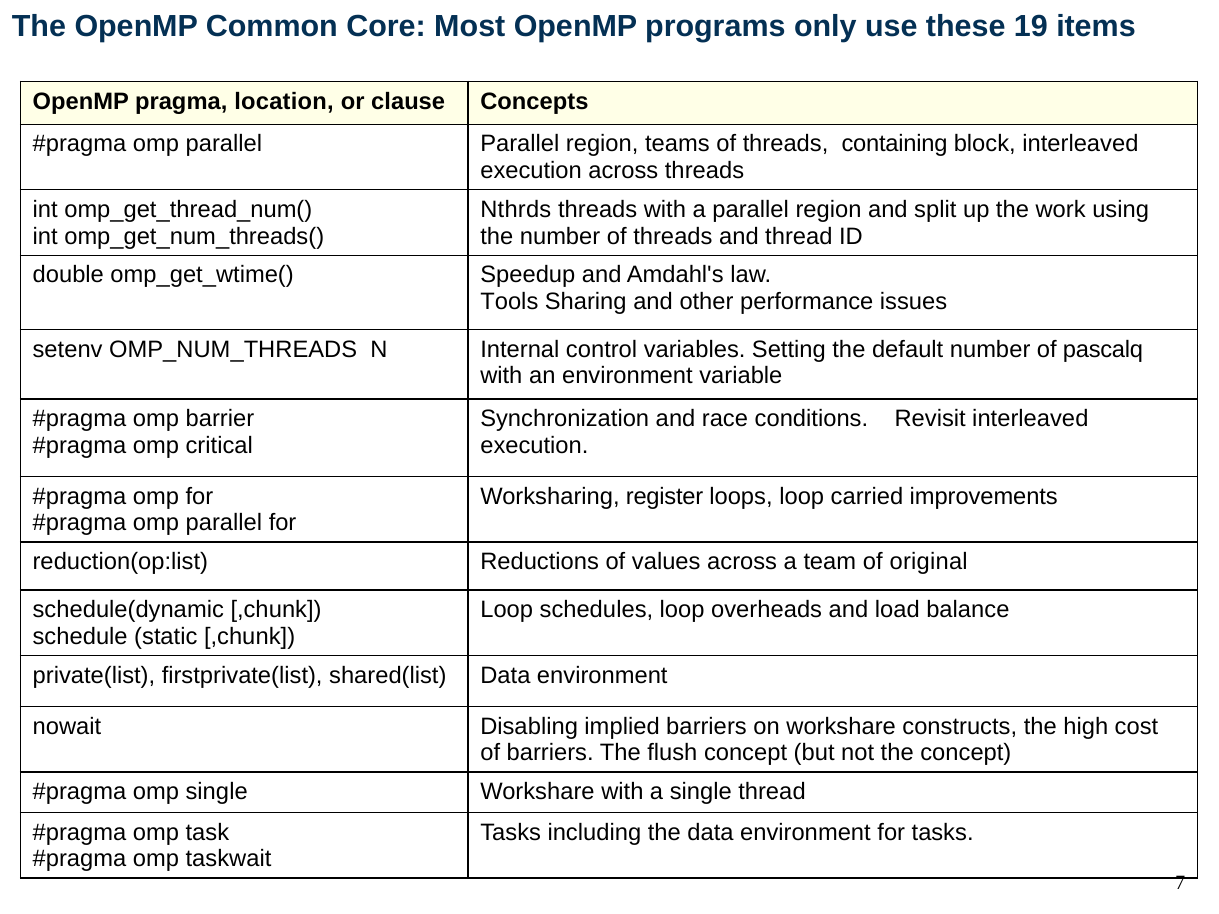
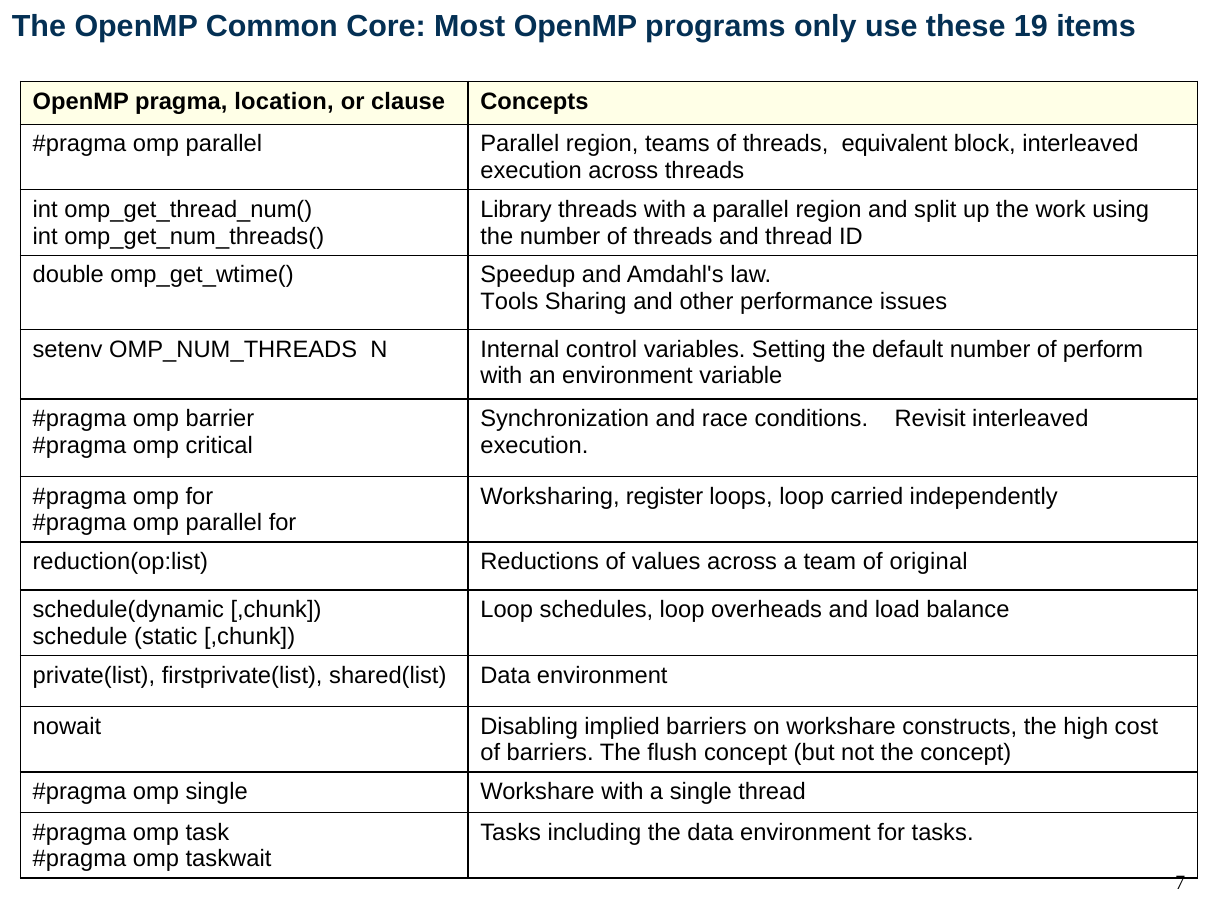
containing: containing -> equivalent (895, 144)
Nthrds: Nthrds -> Library (516, 210)
pascalq: pascalq -> perform (1103, 350)
improvements: improvements -> independently (984, 496)
